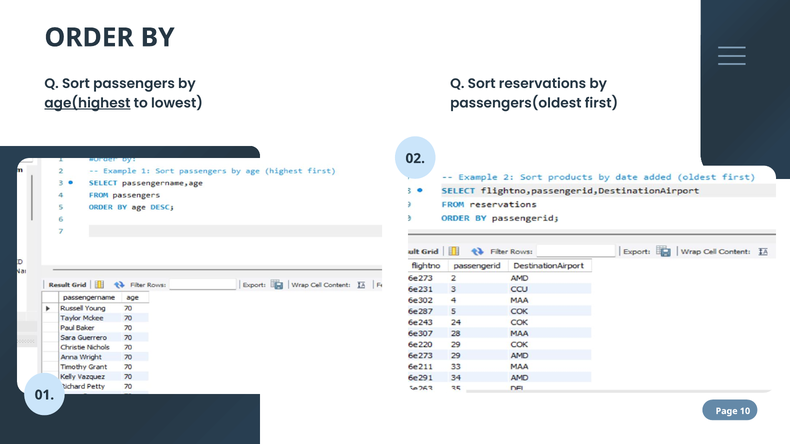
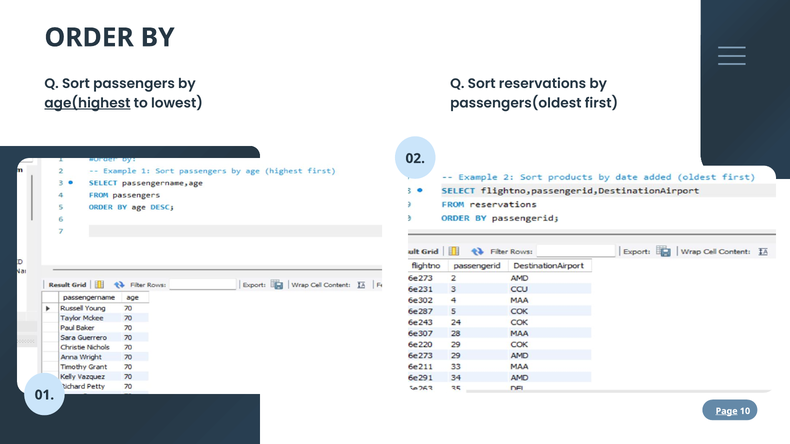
Page underline: none -> present (727, 411)
